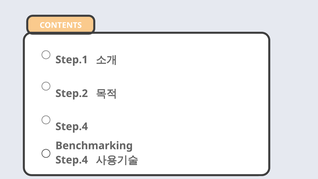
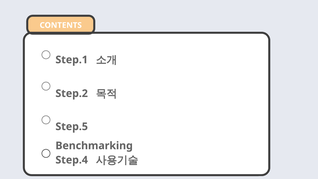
Step.4: Step.4 -> Step.5 (72, 127)
